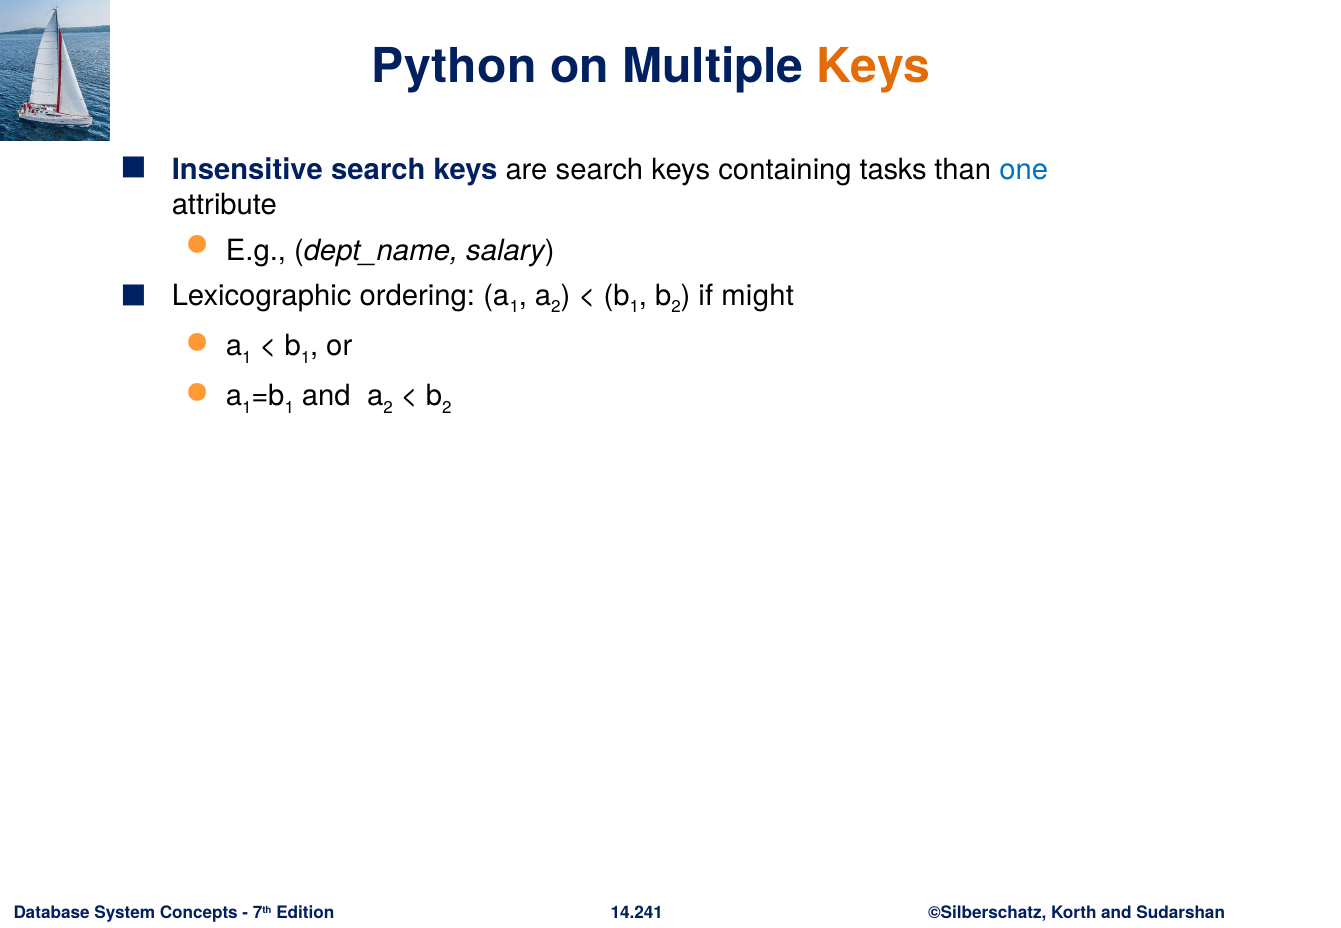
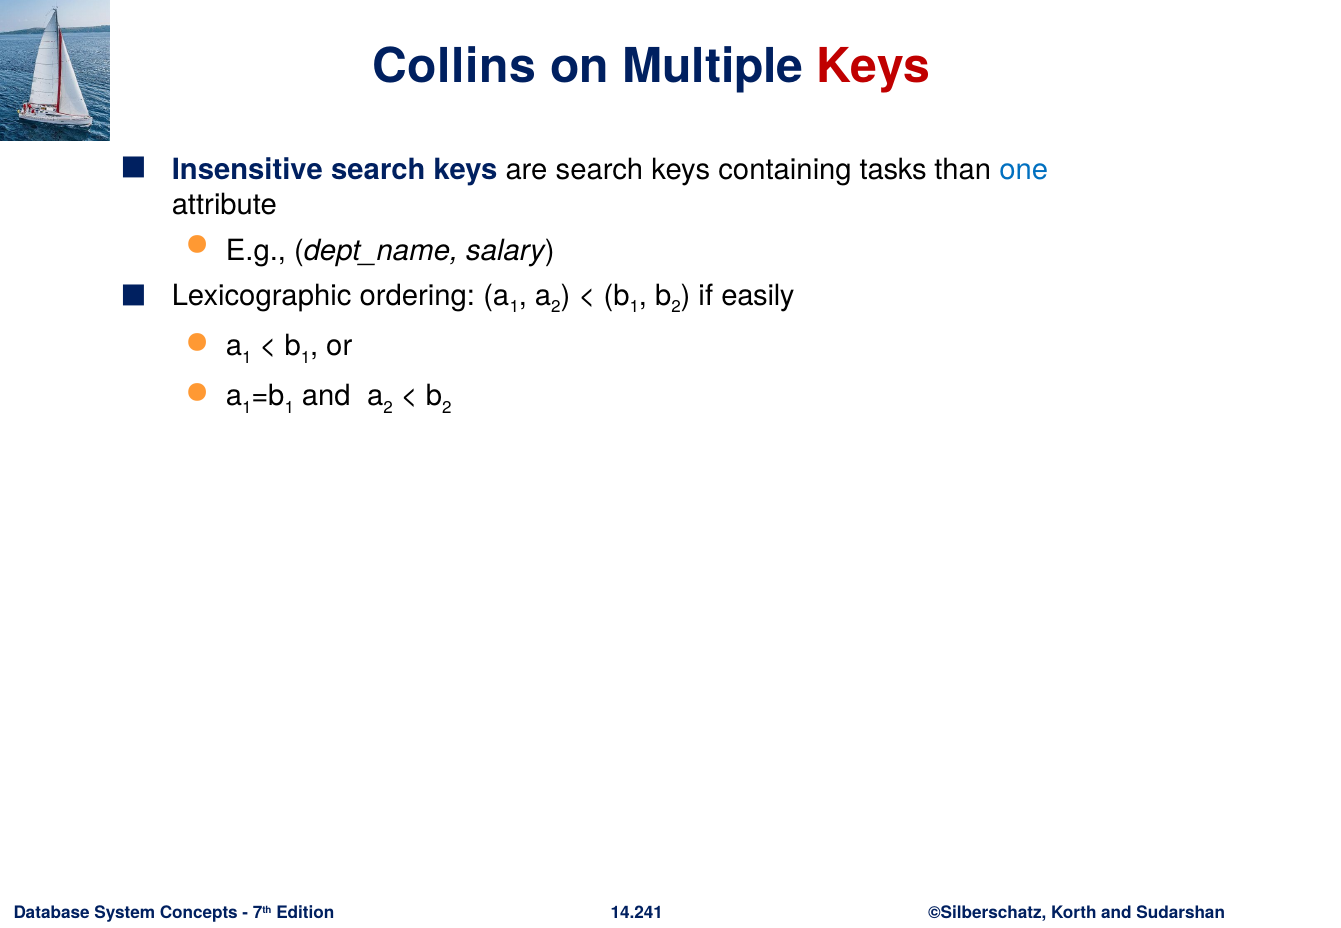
Python: Python -> Collins (454, 67)
Keys colour: orange -> red (873, 67)
might: might -> easily (758, 296)
